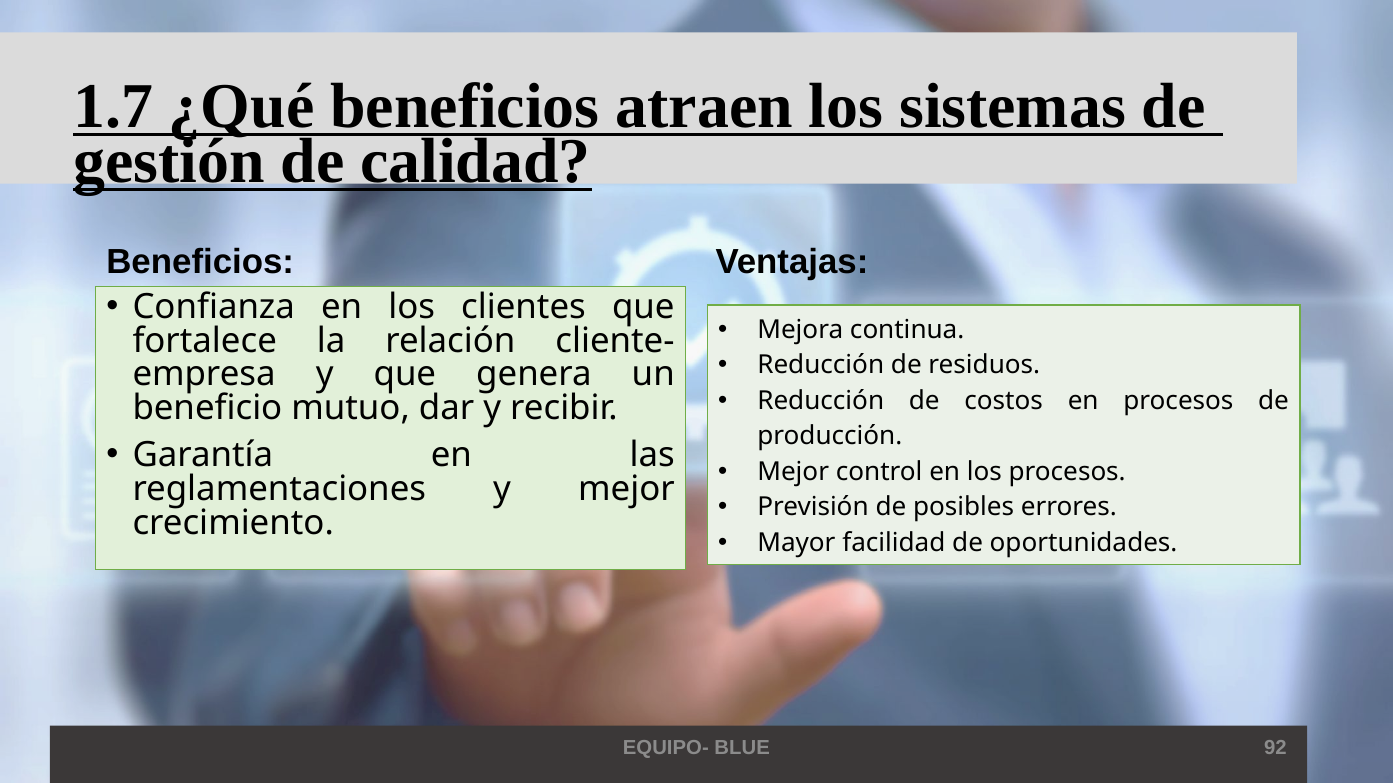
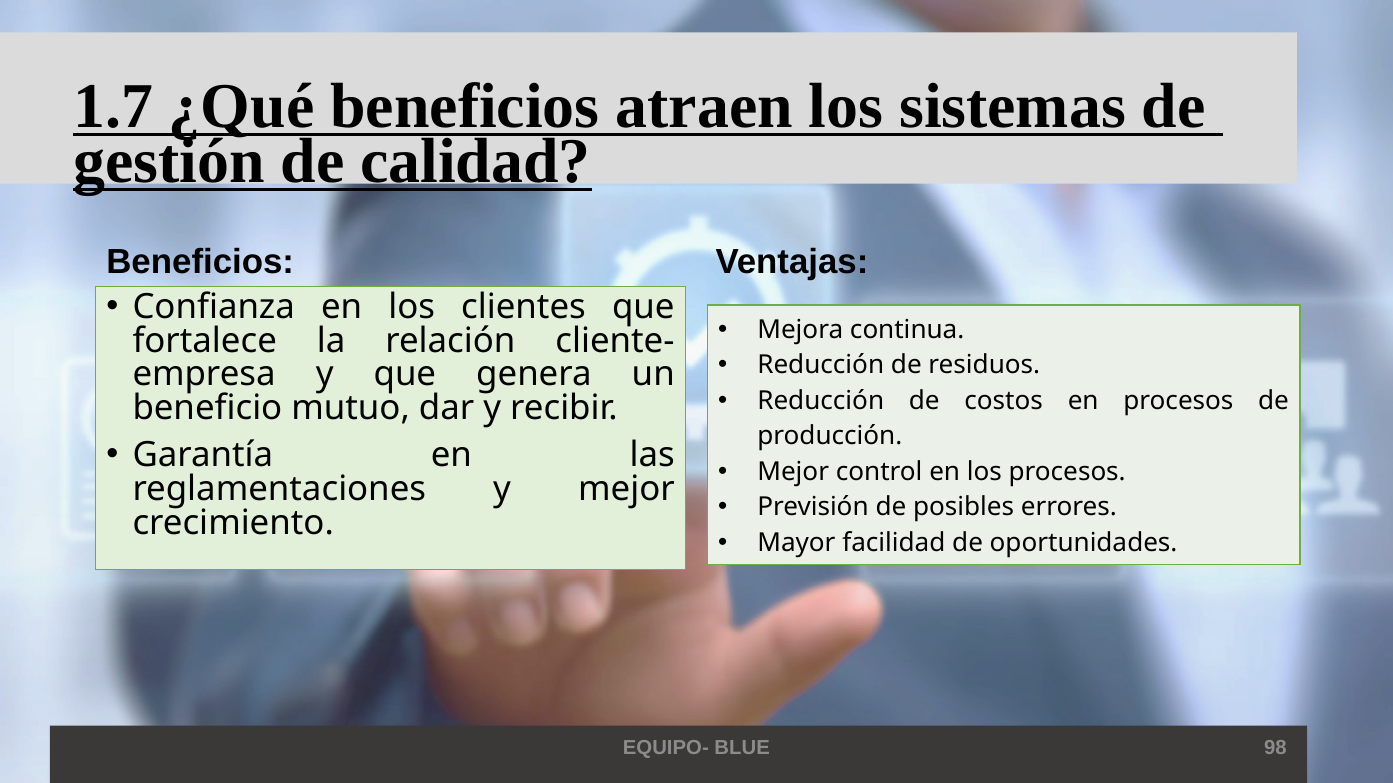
92: 92 -> 98 (1275, 749)
